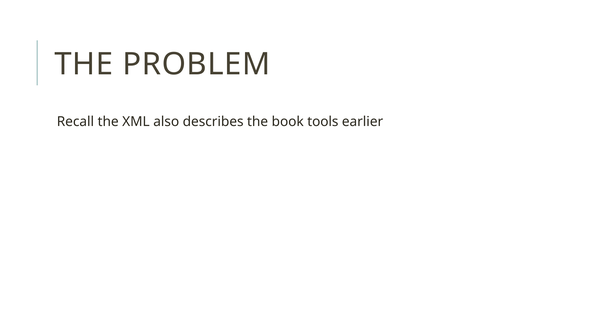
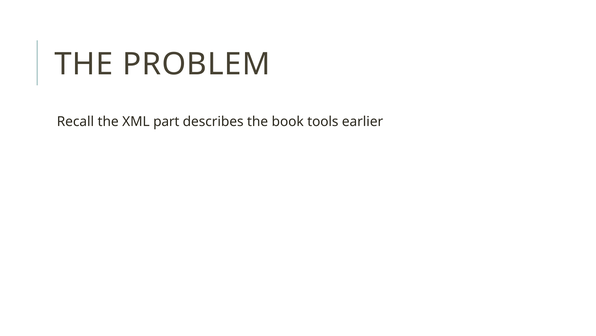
also: also -> part (166, 121)
